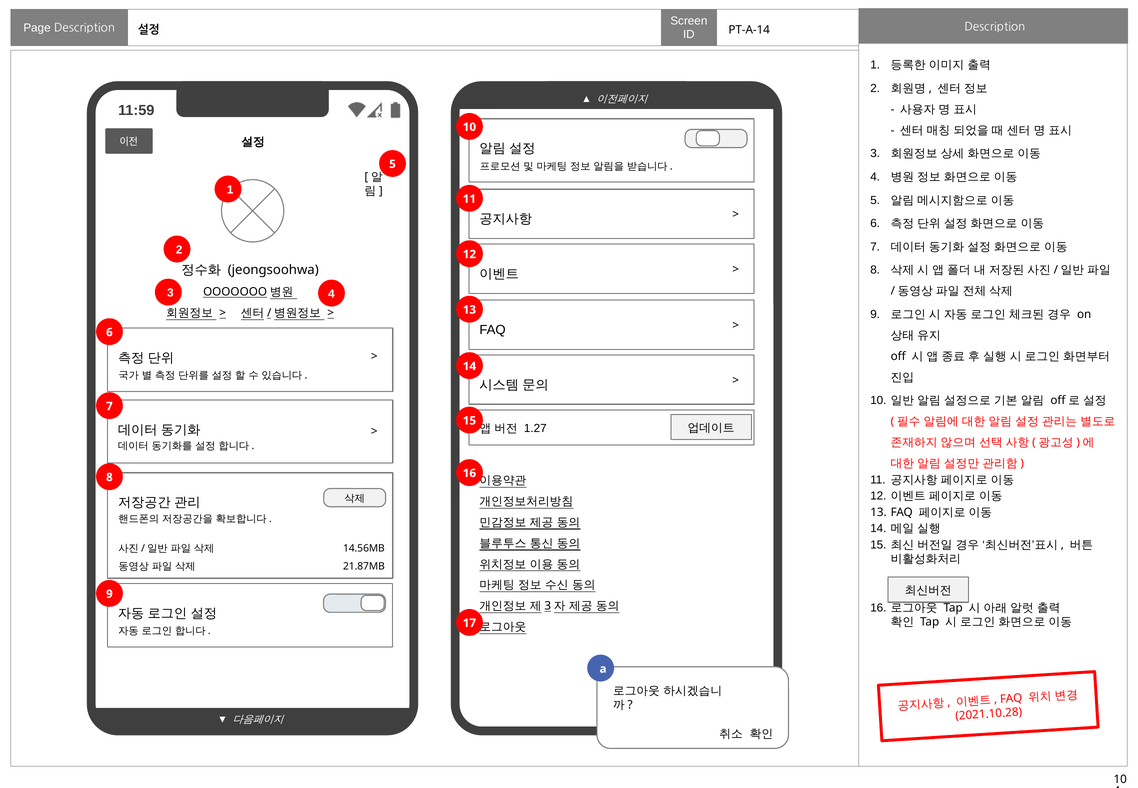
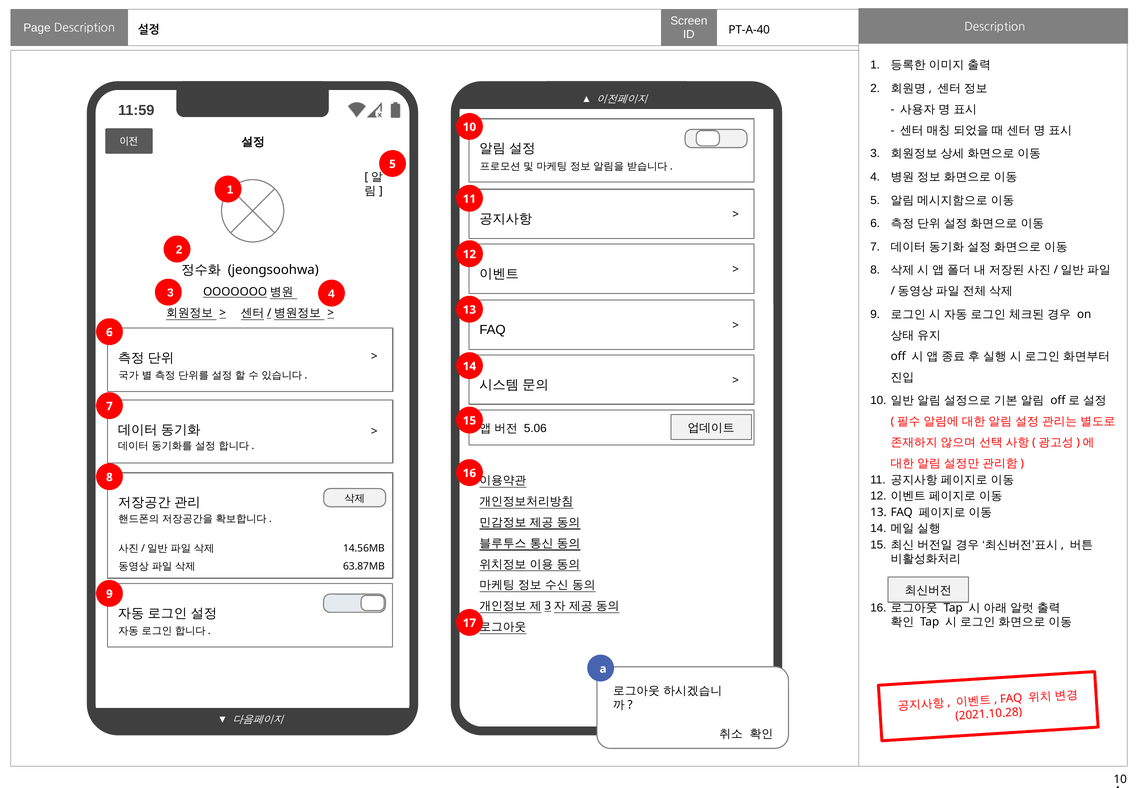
PT-A-14: PT-A-14 -> PT-A-40 (749, 30)
1.27: 1.27 -> 5.06 (535, 428)
21.87MB: 21.87MB -> 63.87MB (364, 566)
